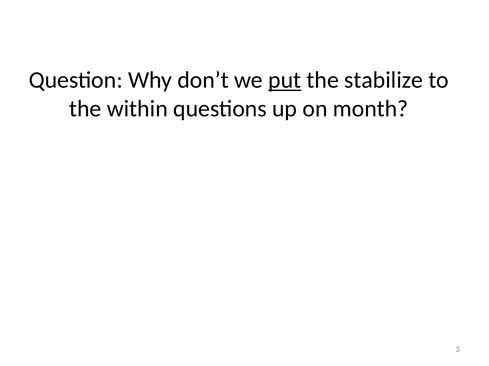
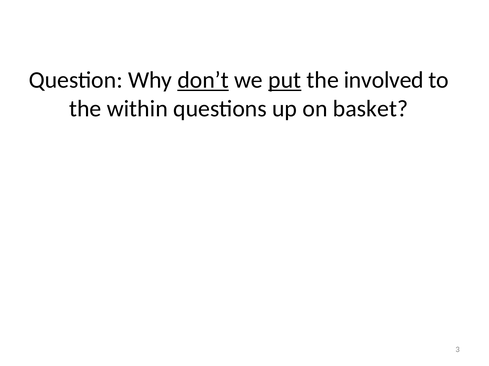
don’t underline: none -> present (203, 80)
stabilize: stabilize -> involved (384, 80)
month: month -> basket (371, 109)
